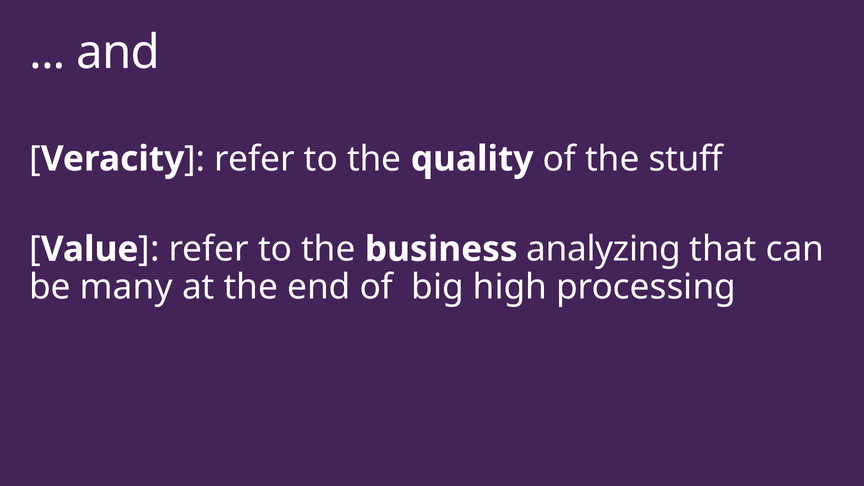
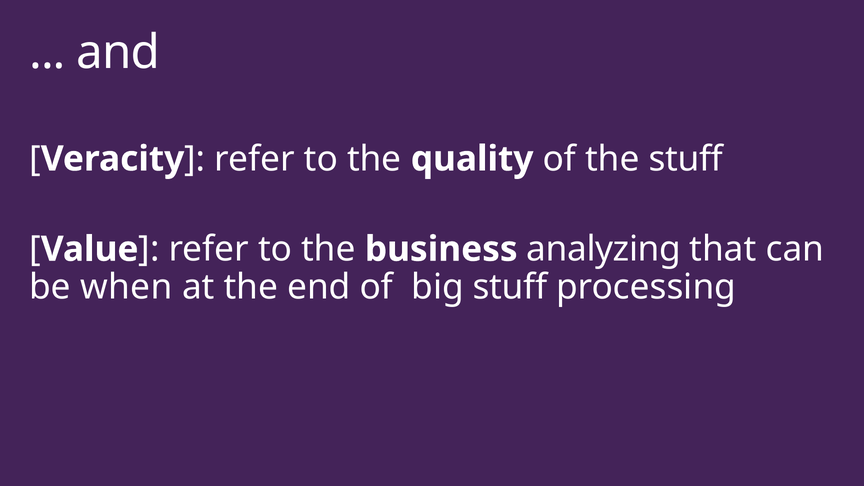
many: many -> when (126, 287)
big high: high -> stuff (510, 287)
